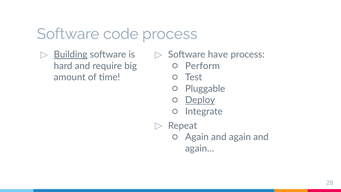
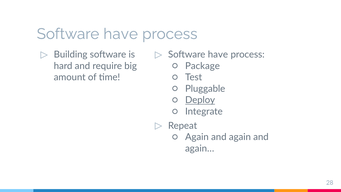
code: code -> have (121, 34)
Building underline: present -> none (71, 55)
Perform: Perform -> Package (202, 66)
